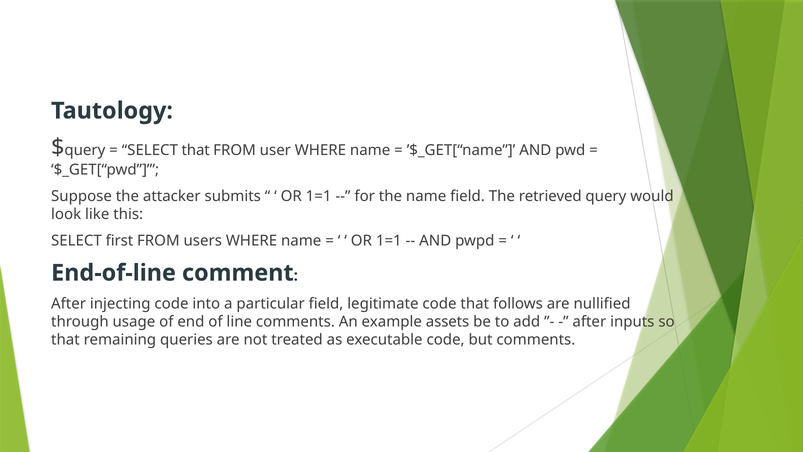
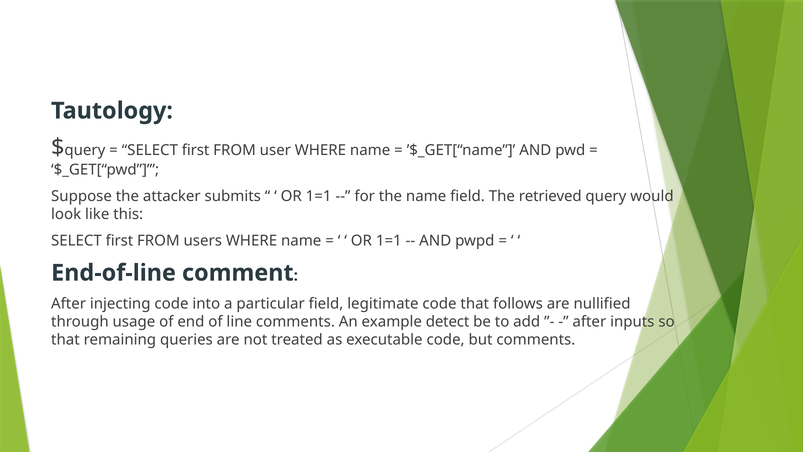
that: that -> first (196, 150)
assets: assets -> detect (448, 322)
